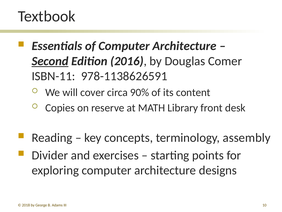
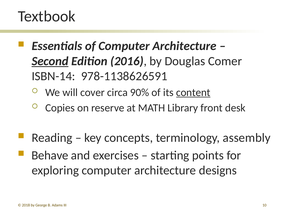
ISBN-11: ISBN-11 -> ISBN-14 (53, 76)
content underline: none -> present (193, 92)
Divider: Divider -> Behave (50, 155)
